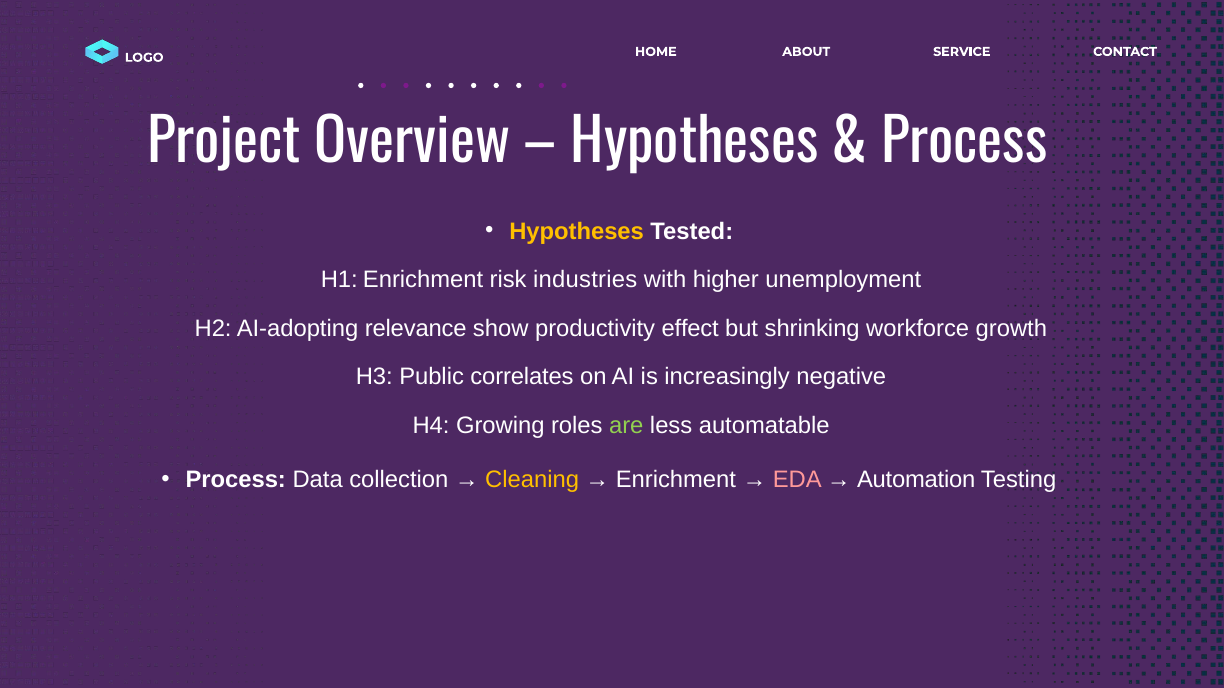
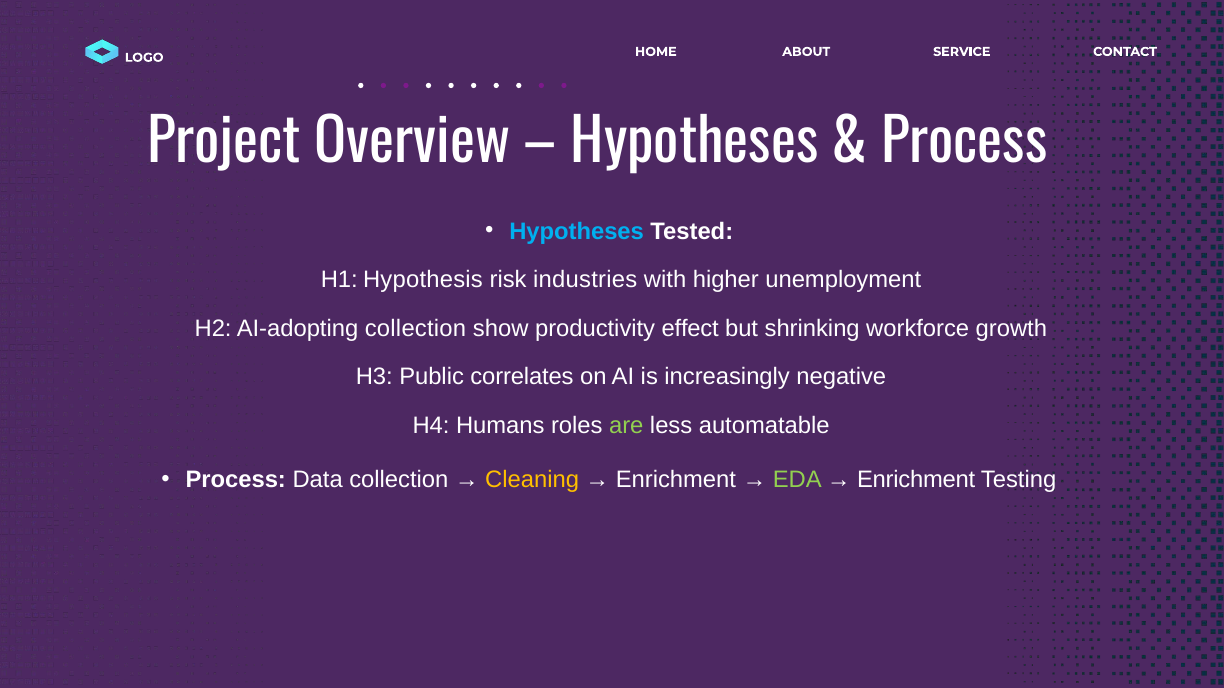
Hypotheses colour: yellow -> light blue (577, 232)
H1 Enrichment: Enrichment -> Hypothesis (423, 280)
AI-adopting relevance: relevance -> collection (416, 329)
Growing: Growing -> Humans (500, 426)
EDA colour: pink -> light green (797, 480)
Automation: Automation -> Enrichment (916, 480)
